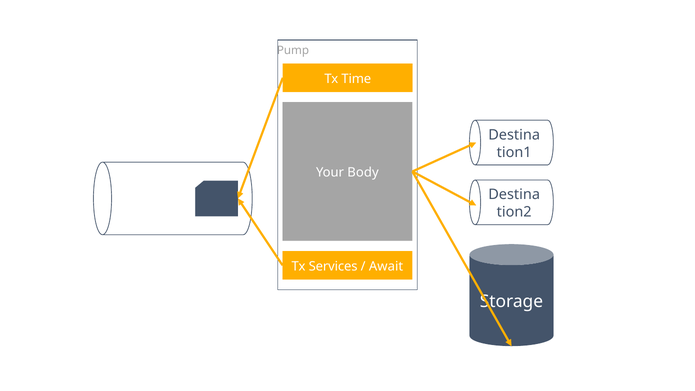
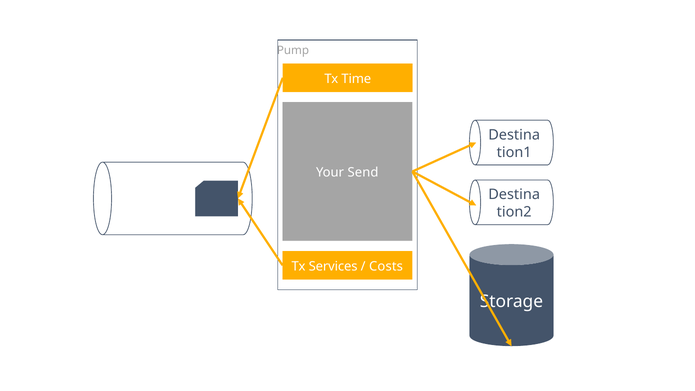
Body: Body -> Send (363, 172)
Await: Await -> Costs (386, 266)
